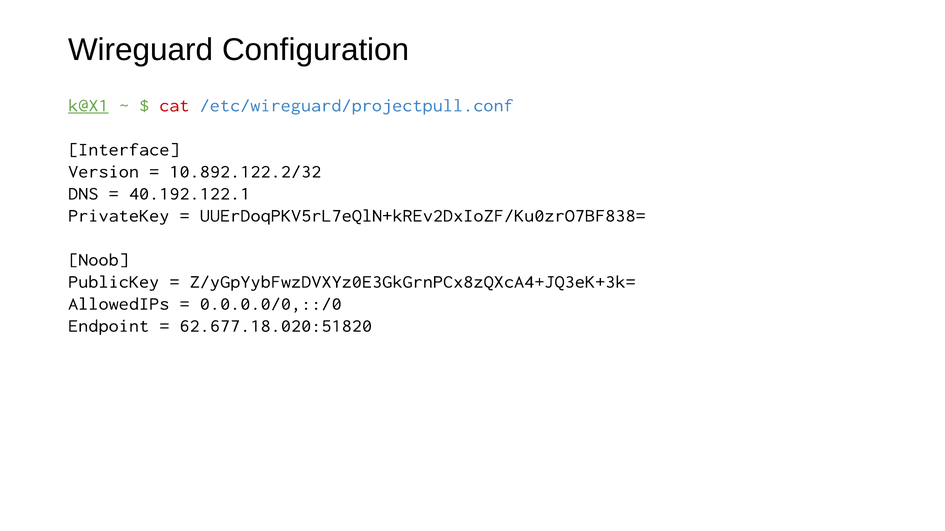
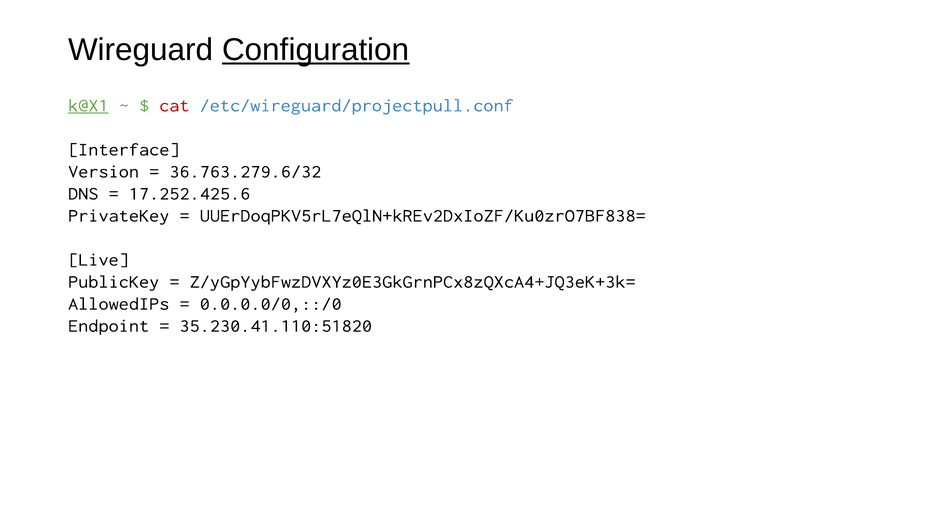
Configuration underline: none -> present (316, 50)
10.892.122.2/32: 10.892.122.2/32 -> 36.763.279.6/32 (245, 172)
40.192.122.1: 40.192.122.1 -> 17.252.425.6 (190, 194)
Noob: Noob -> Live (98, 260)
62.677.18.020:51820: 62.677.18.020:51820 -> 35.230.41.110:51820 (276, 326)
